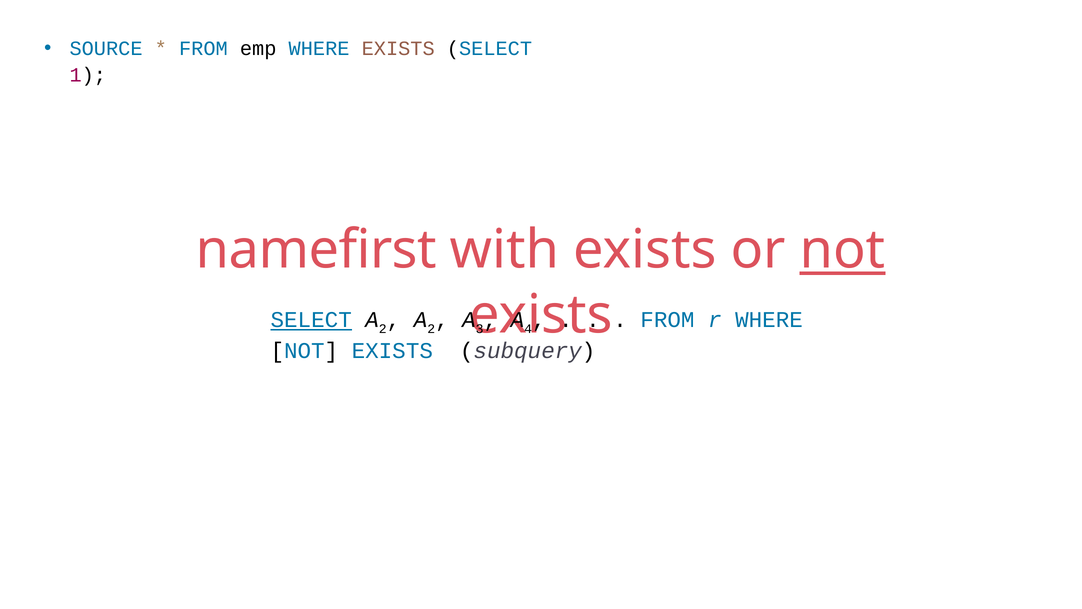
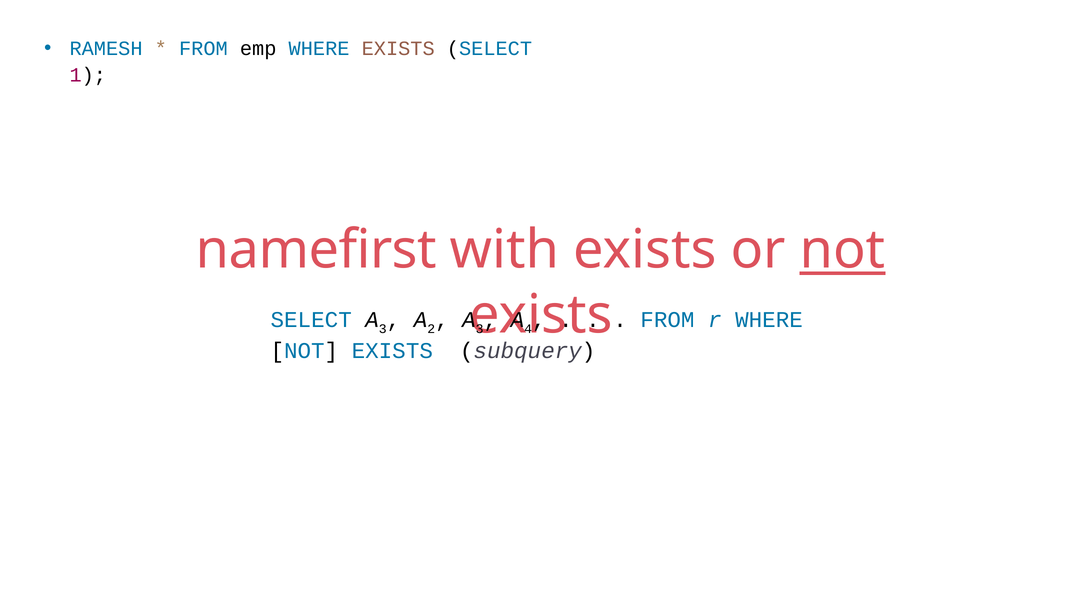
SOURCE: SOURCE -> RAMESH (106, 49)
SELECT underline: present -> none (311, 320)
2: 2 -> 3 (383, 329)
